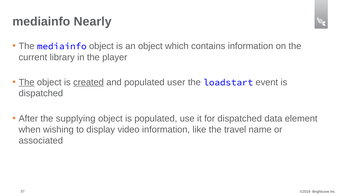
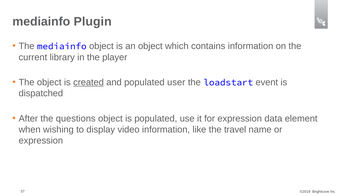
Nearly: Nearly -> Plugin (93, 21)
The underline: present -> none (27, 82)
supplying: supplying -> questions (76, 118)
for dispatched: dispatched -> expression (240, 118)
associated: associated -> expression (41, 140)
